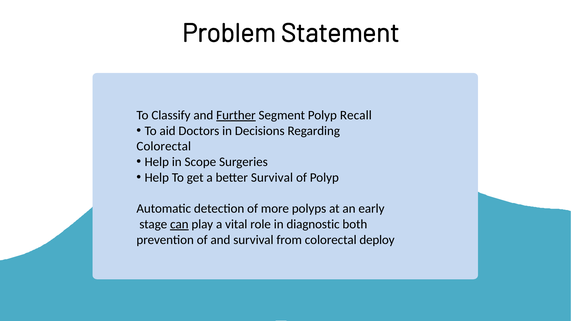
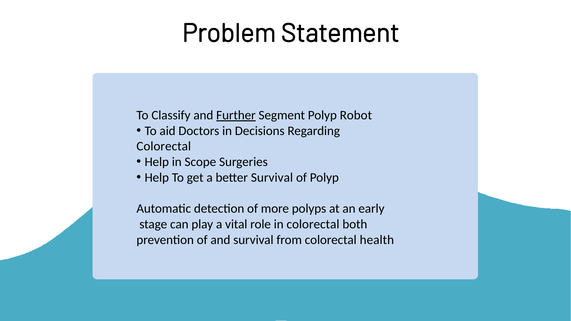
Recall: Recall -> Robot (356, 115)
can underline: present -> none (179, 224)
in diagnostic: diagnostic -> colorectal (313, 224)
deploy: deploy -> health (377, 240)
